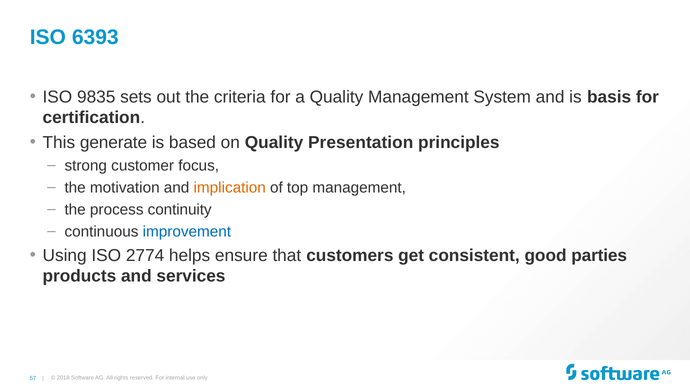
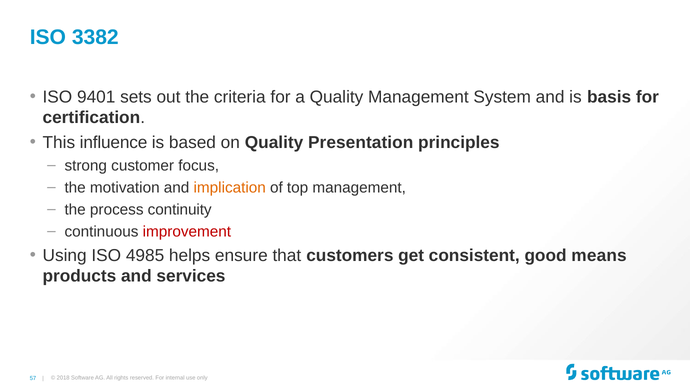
6393: 6393 -> 3382 (95, 37)
9835: 9835 -> 9401 (96, 97)
generate: generate -> influence (114, 142)
improvement colour: blue -> red (187, 232)
2774: 2774 -> 4985 (145, 256)
parties: parties -> means (599, 256)
